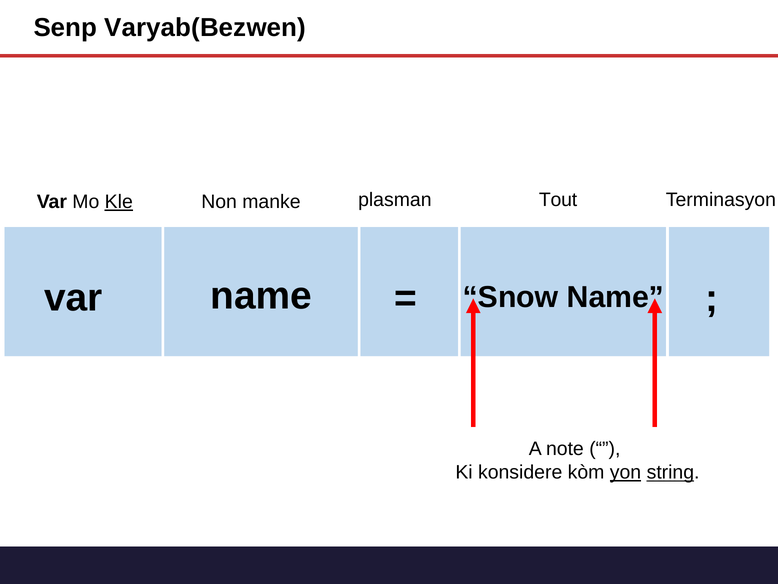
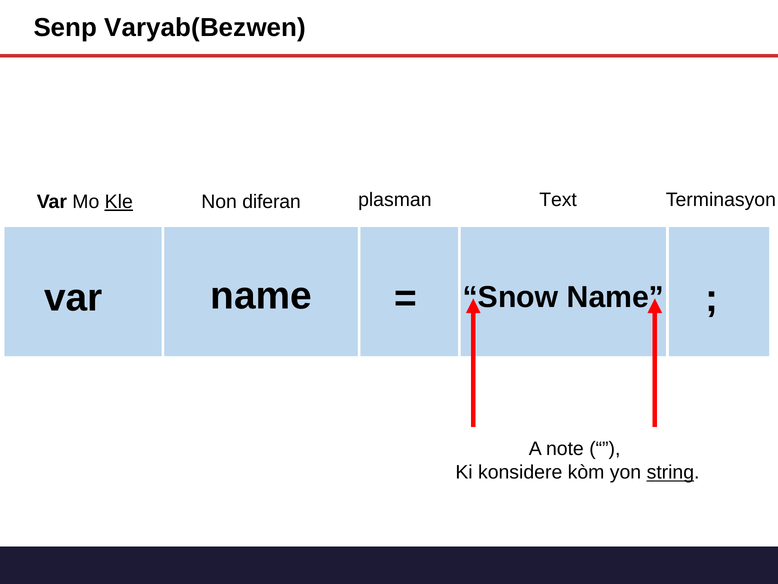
manke: manke -> diferan (272, 202)
Tout: Tout -> Text (558, 200)
yon underline: present -> none (625, 472)
